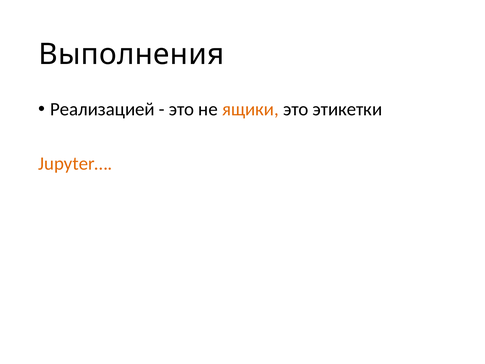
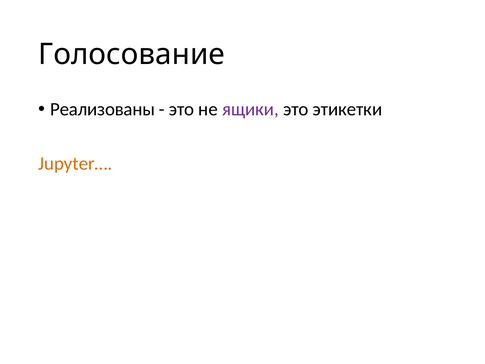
Выполнения: Выполнения -> Голосование (132, 54)
Реализацией: Реализацией -> Реализованы (103, 109)
ящики colour: orange -> purple (250, 109)
